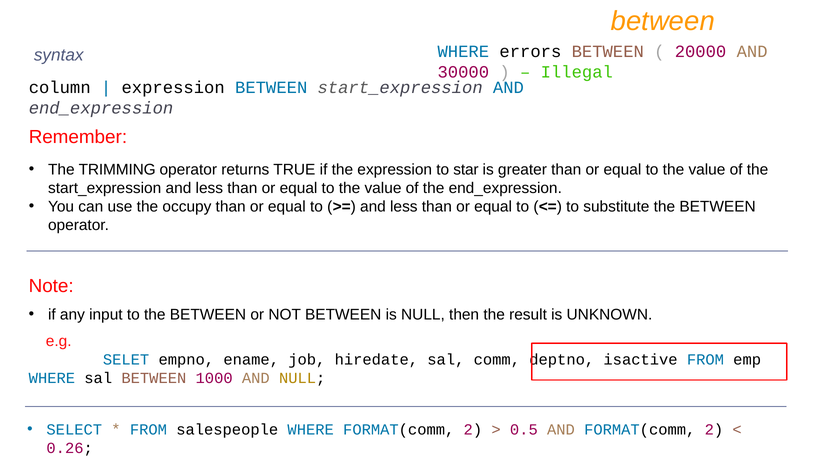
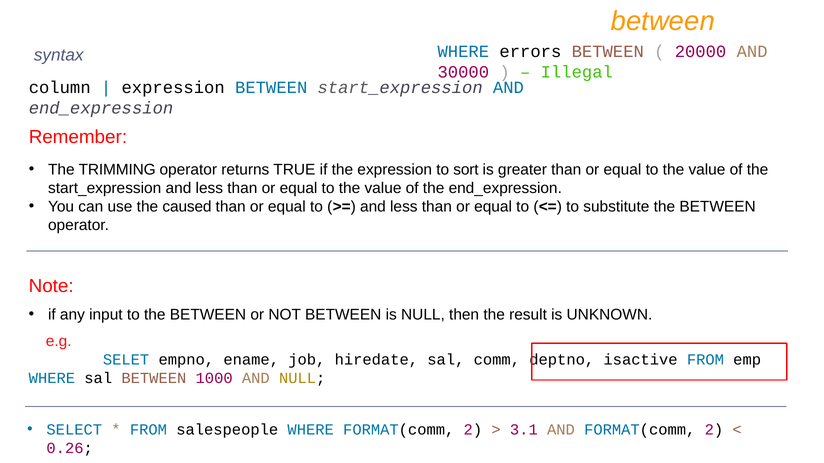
star: star -> sort (466, 170)
occupy: occupy -> caused (187, 207)
0.5: 0.5 -> 3.1 (524, 430)
